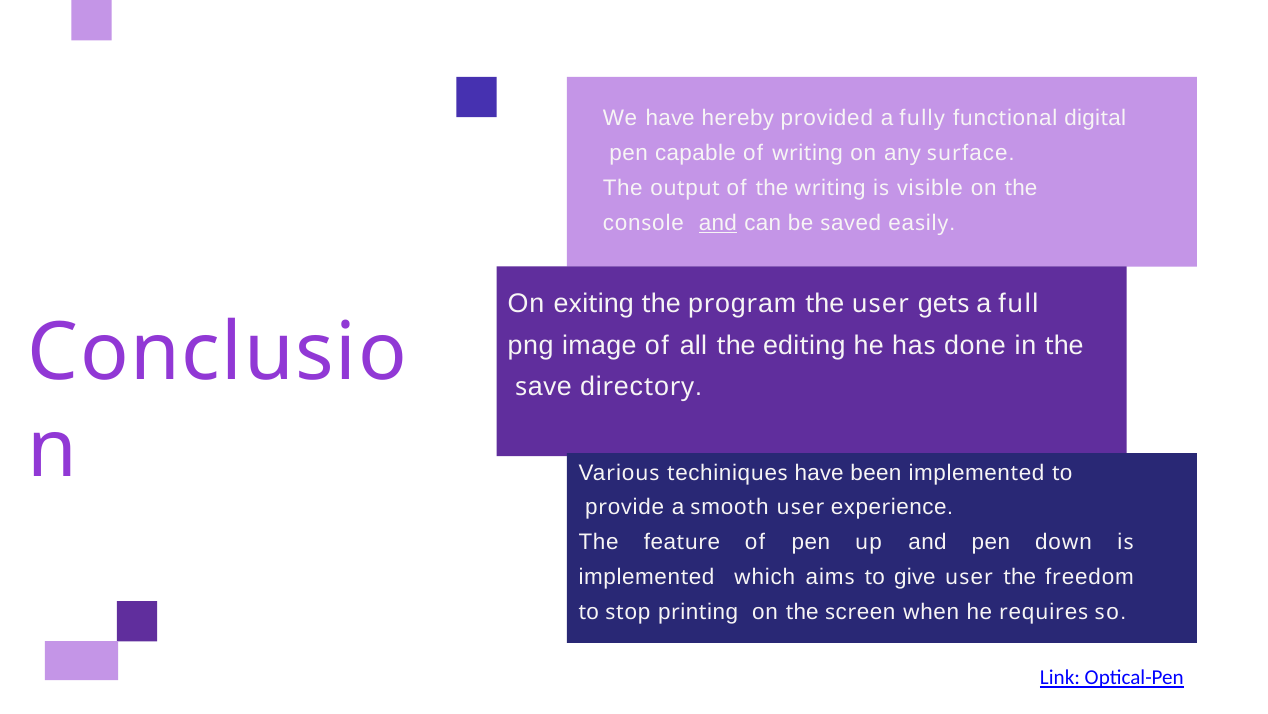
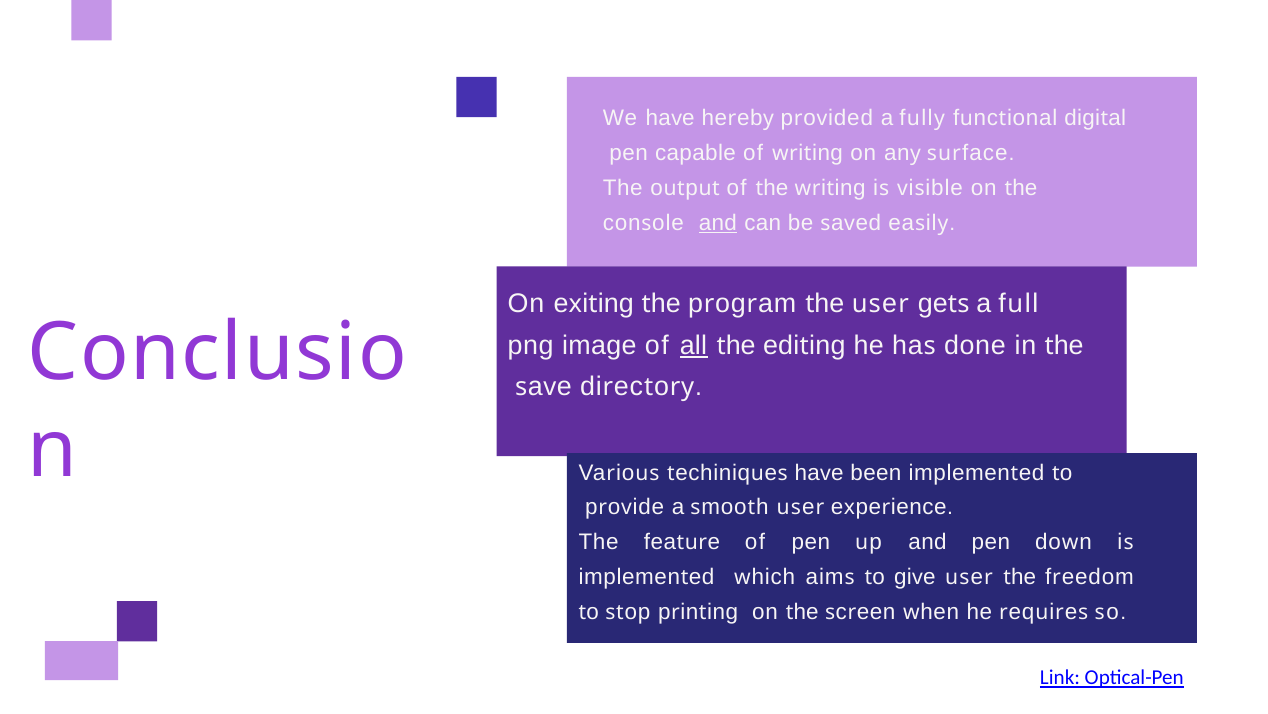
all underline: none -> present (693, 345)
